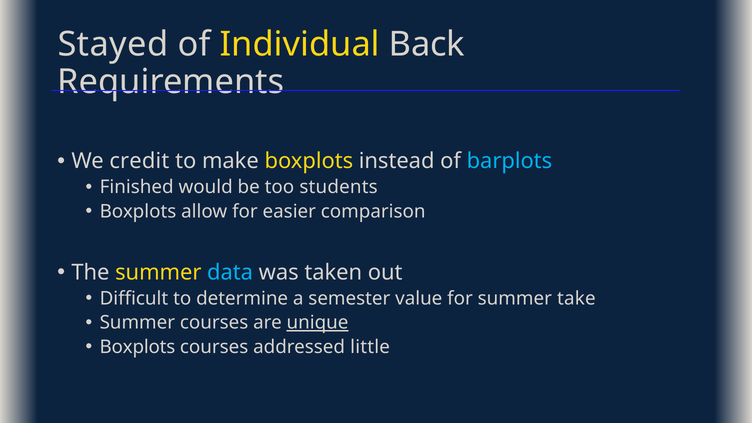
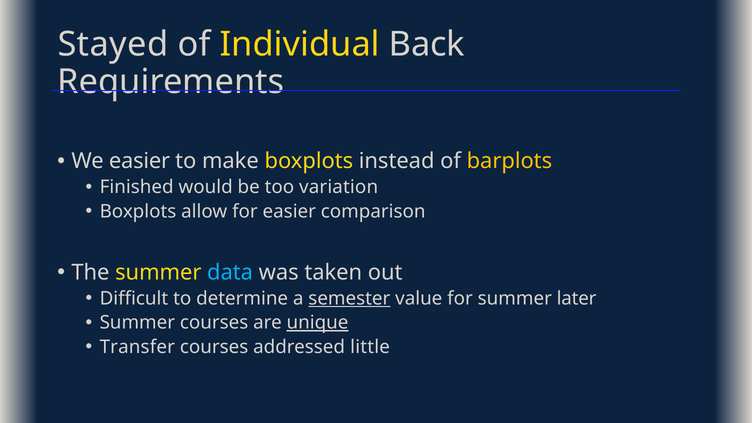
We credit: credit -> easier (140, 161)
barplots colour: light blue -> yellow (509, 161)
students: students -> variation (339, 187)
semester underline: none -> present (349, 298)
take: take -> later (577, 298)
Boxplots: Boxplots -> Transfer (137, 347)
